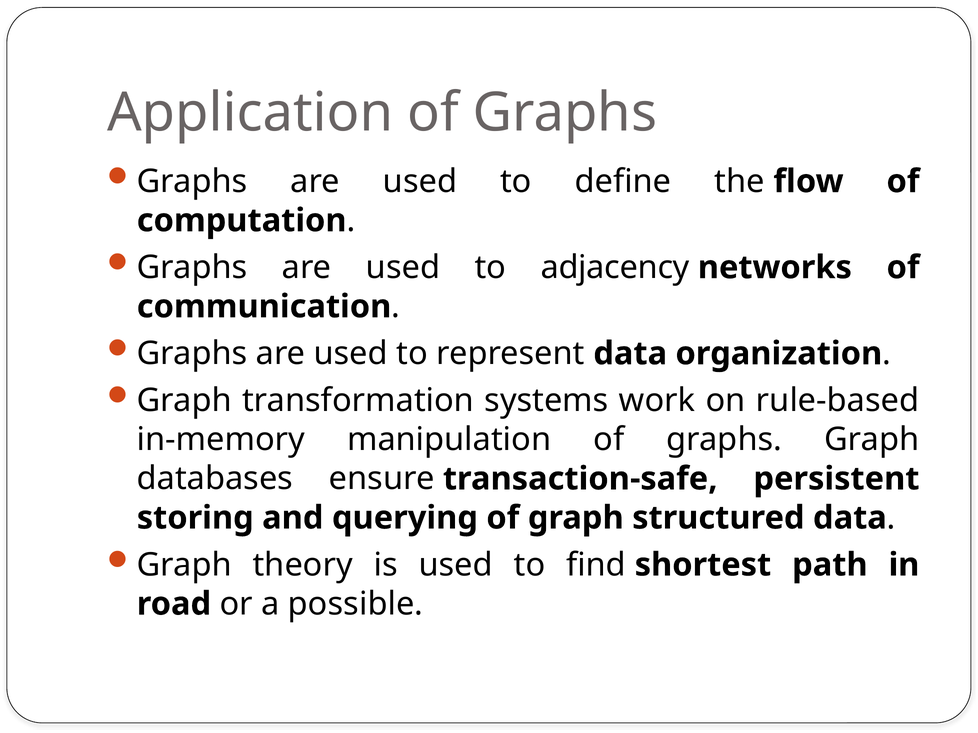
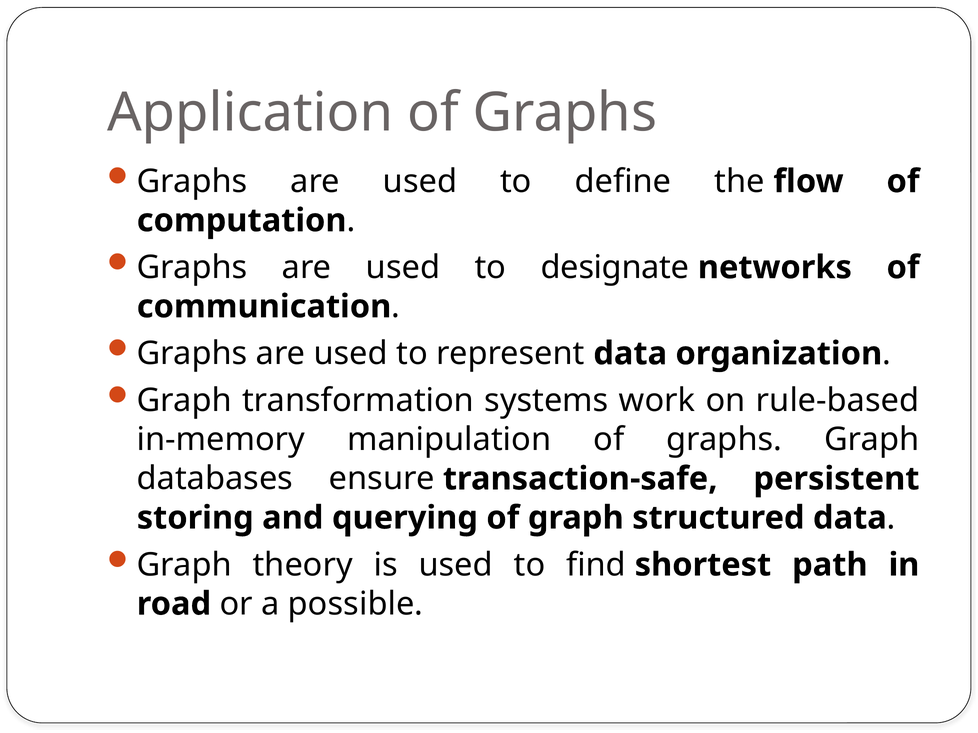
adjacency: adjacency -> designate (615, 268)
